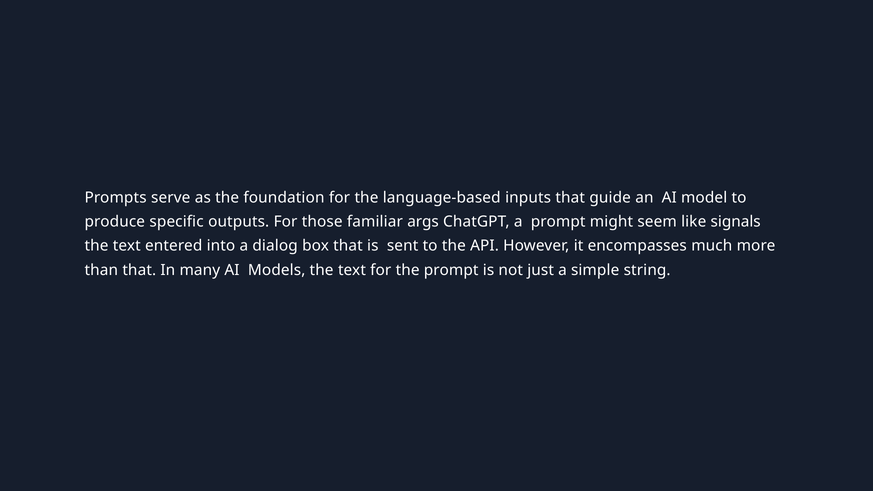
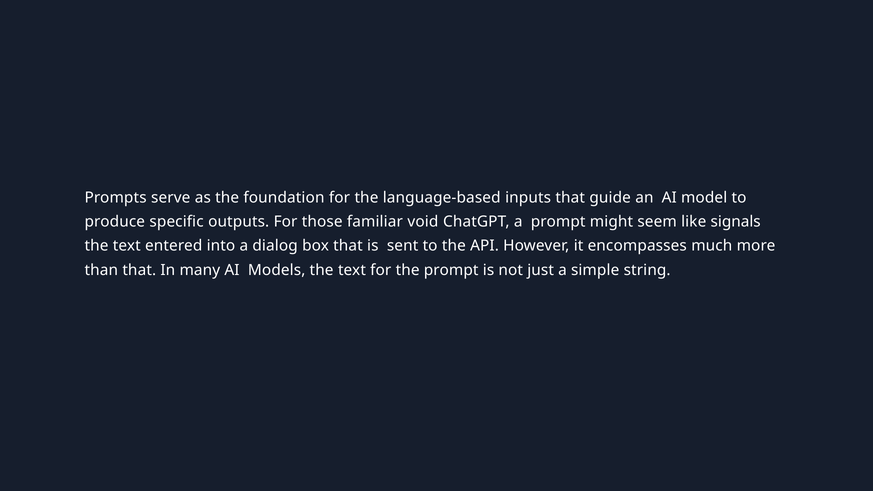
args: args -> void (423, 222)
